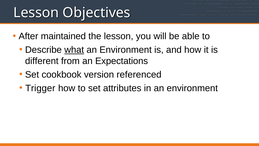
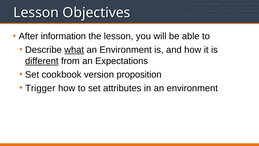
maintained: maintained -> information (63, 36)
different underline: none -> present (42, 61)
referenced: referenced -> proposition (139, 74)
